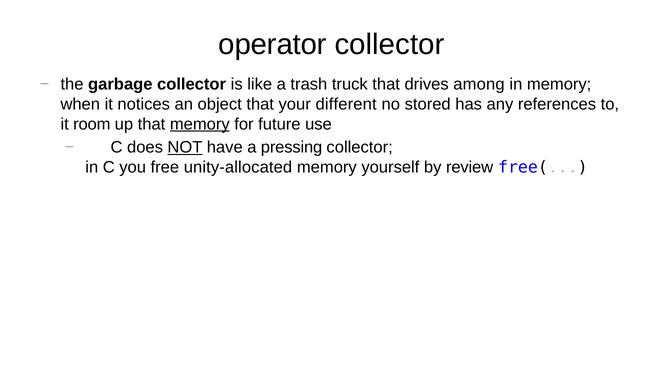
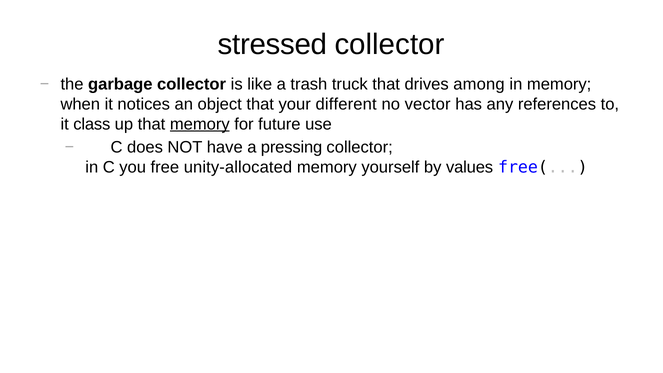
operator: operator -> stressed (273, 45)
stored: stored -> vector (428, 104)
room: room -> class (92, 124)
NOT underline: present -> none (185, 147)
review: review -> values (470, 167)
